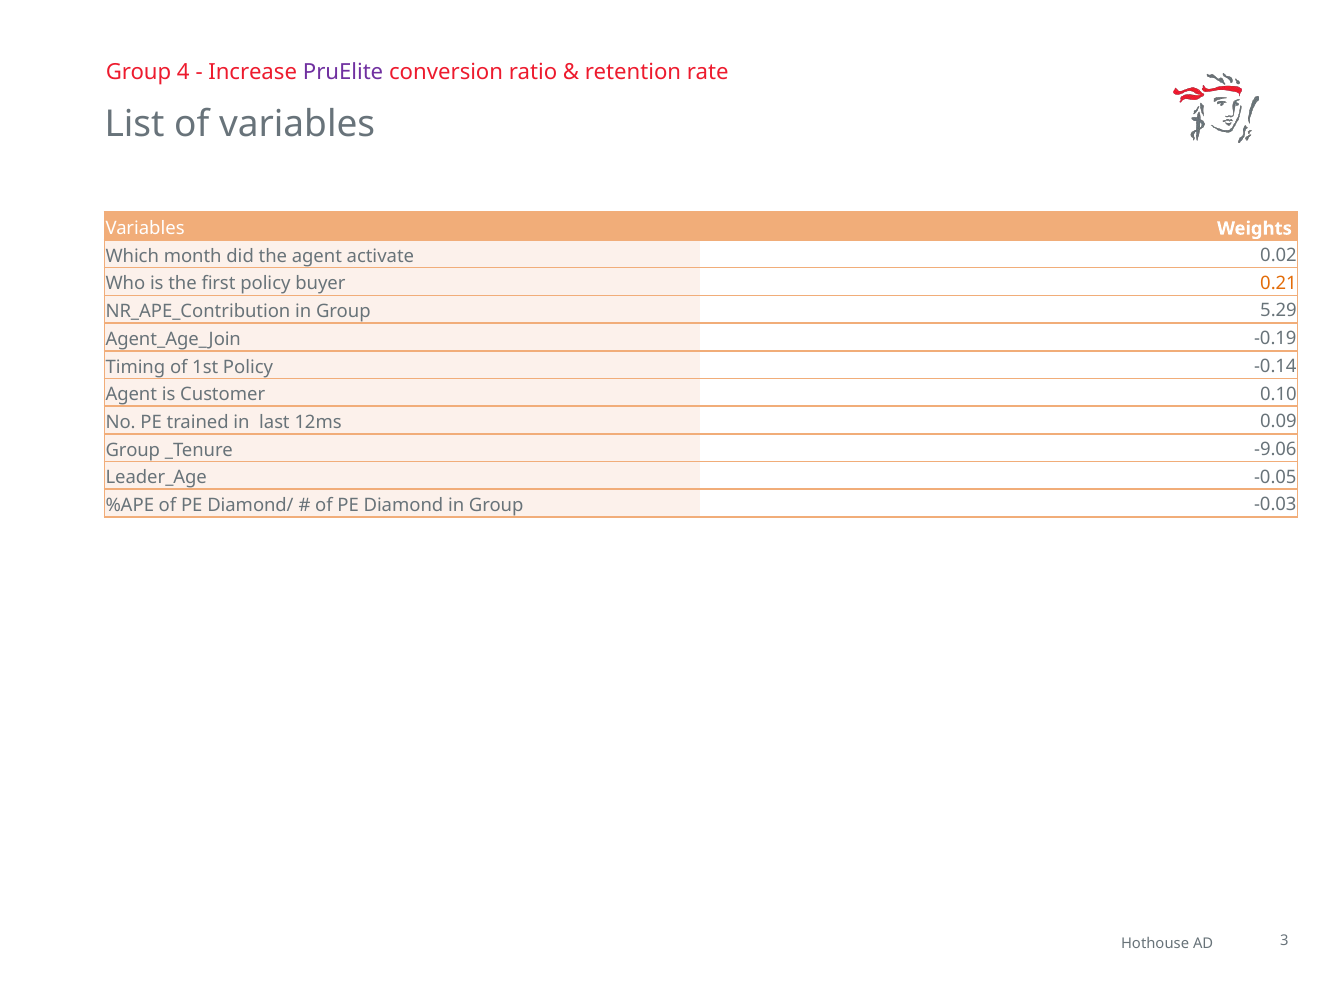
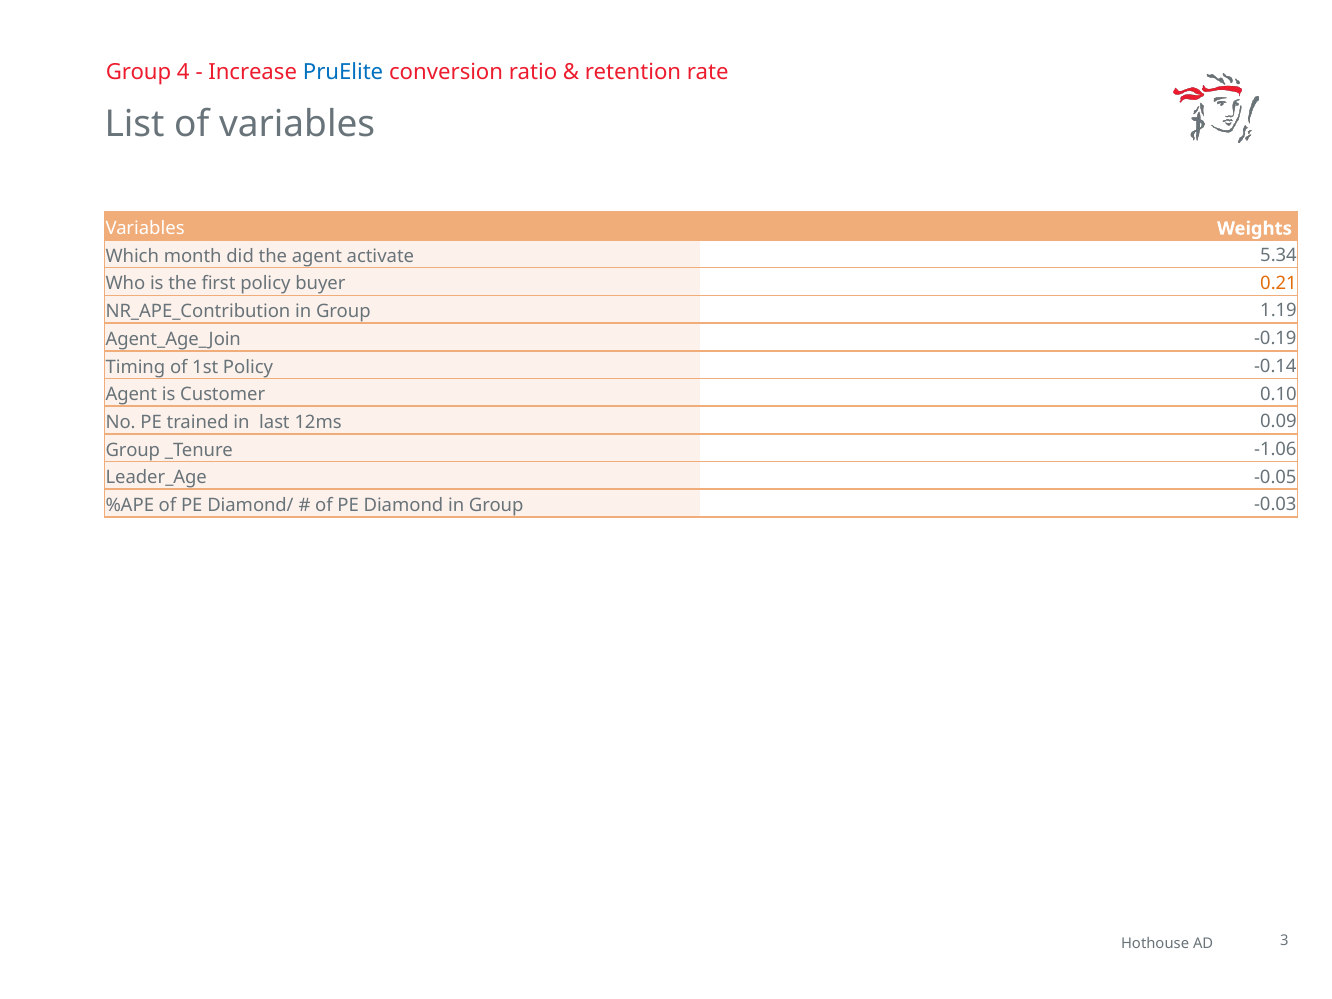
PruElite colour: purple -> blue (343, 72)
0.02: 0.02 -> 5.34 (1279, 255)
5.29: 5.29 -> 1.19 (1279, 311)
-9.06: -9.06 -> -1.06 (1275, 449)
